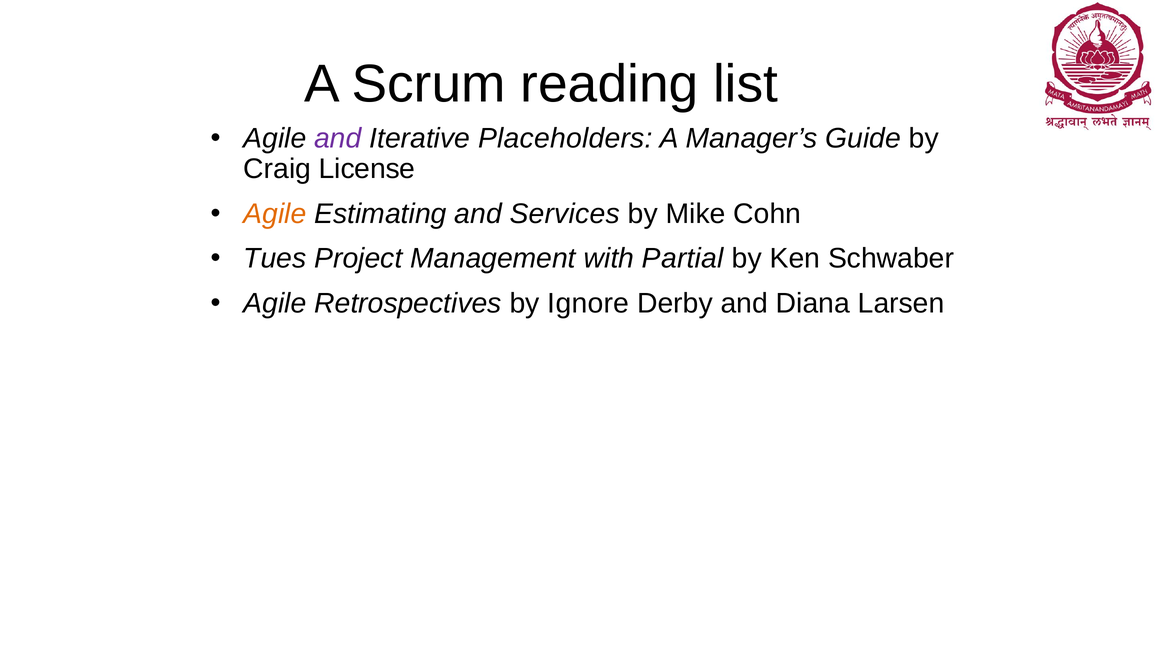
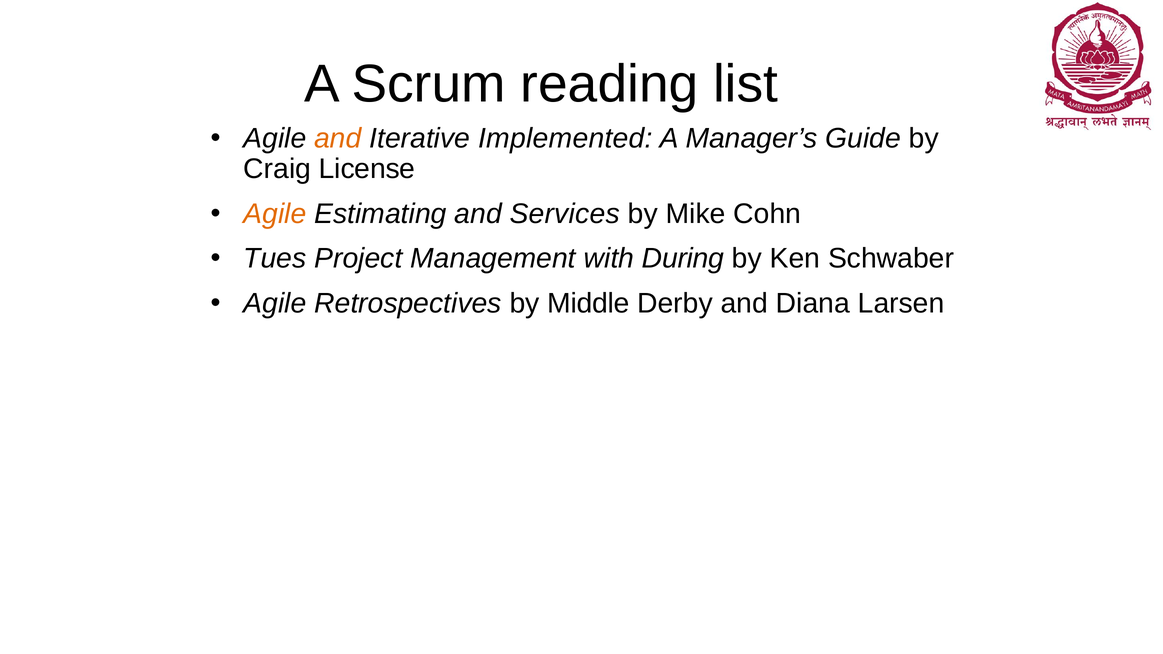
and colour: purple -> orange (338, 138)
Placeholders: Placeholders -> Implemented (565, 138)
Partial: Partial -> During (683, 259)
Ignore: Ignore -> Middle (589, 304)
